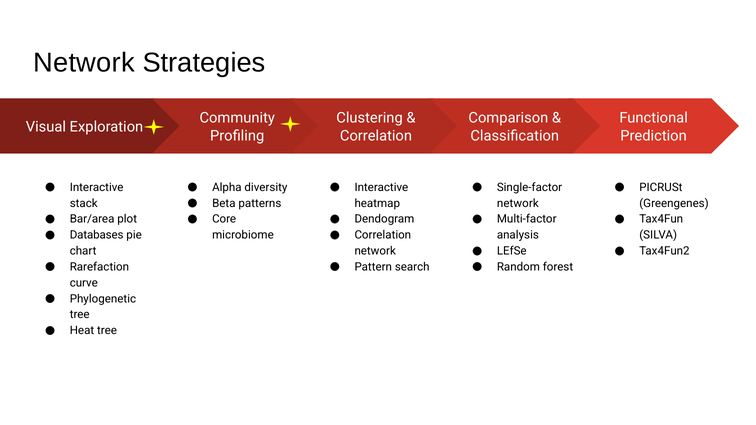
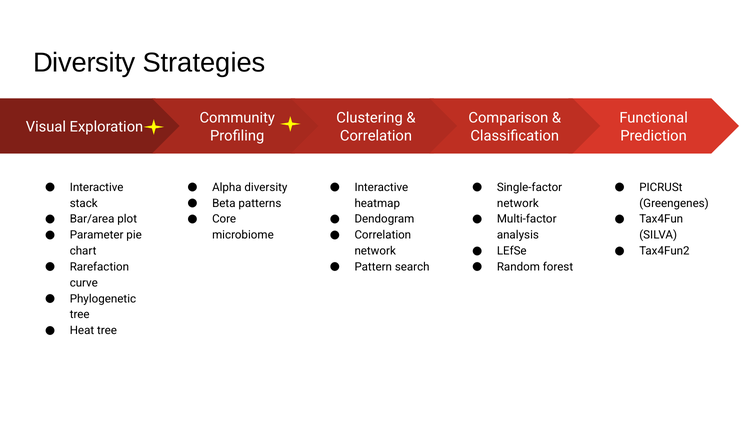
Network: Network -> Diversity (84, 63)
Databases: Databases -> Parameter (97, 235)
